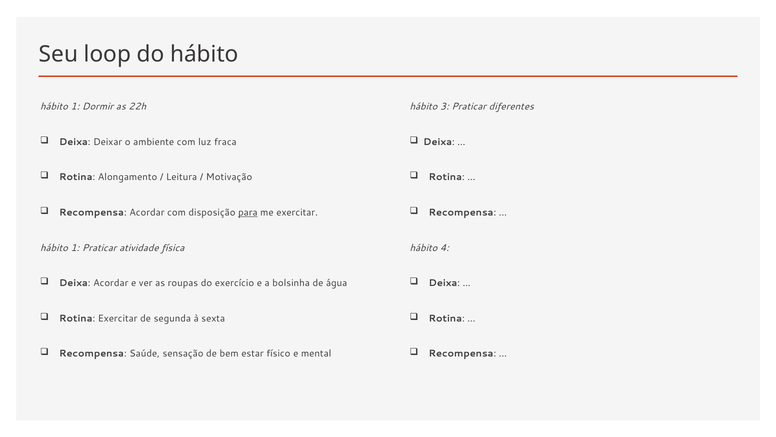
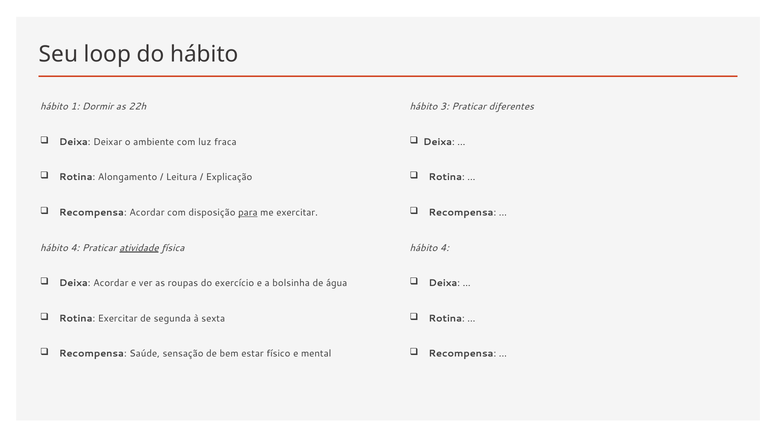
Motivação: Motivação -> Explicação (229, 177)
1: 1 -> 4 (75, 248)
atividade underline: none -> present (139, 248)
